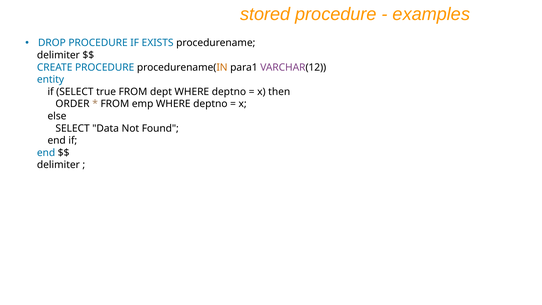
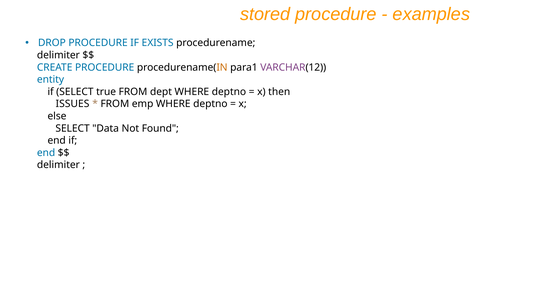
ORDER: ORDER -> ISSUES (73, 104)
